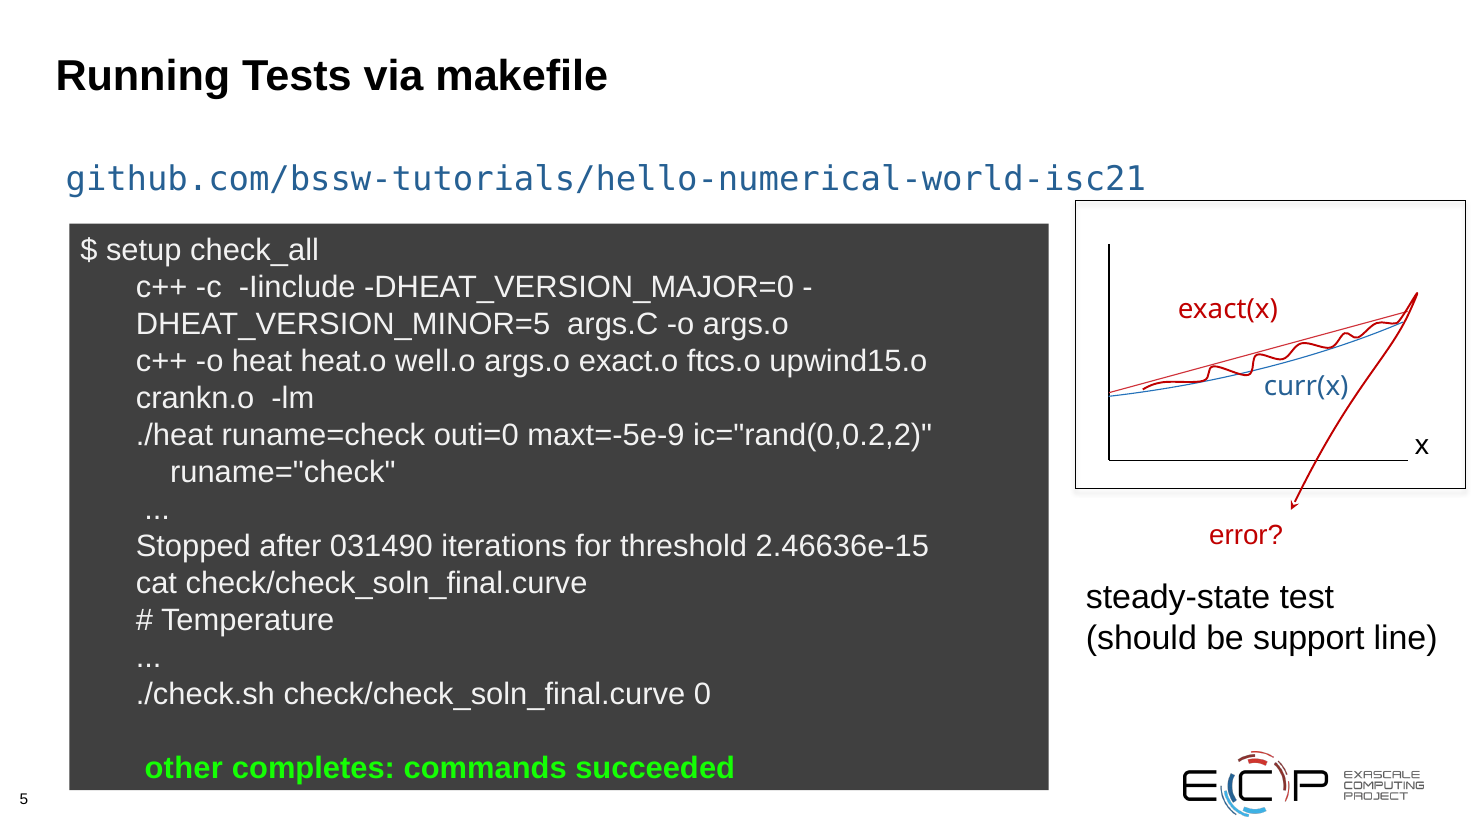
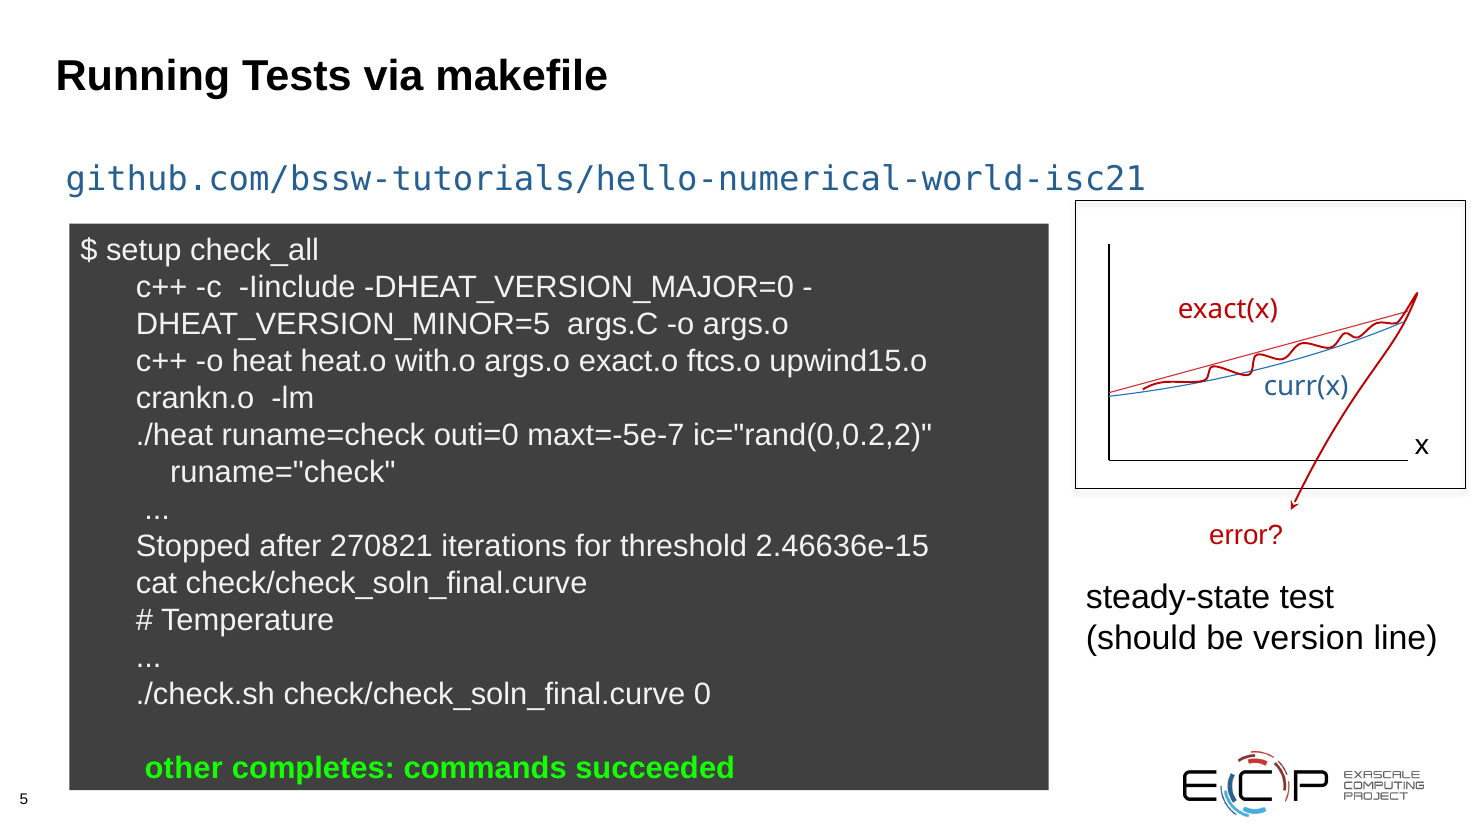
well.o: well.o -> with.o (435, 361)
maxt=-5e-9: maxt=-5e-9 -> maxt=-5e-7 (606, 435)
031490: 031490 -> 270821 (381, 546)
support: support -> version (1309, 638)
